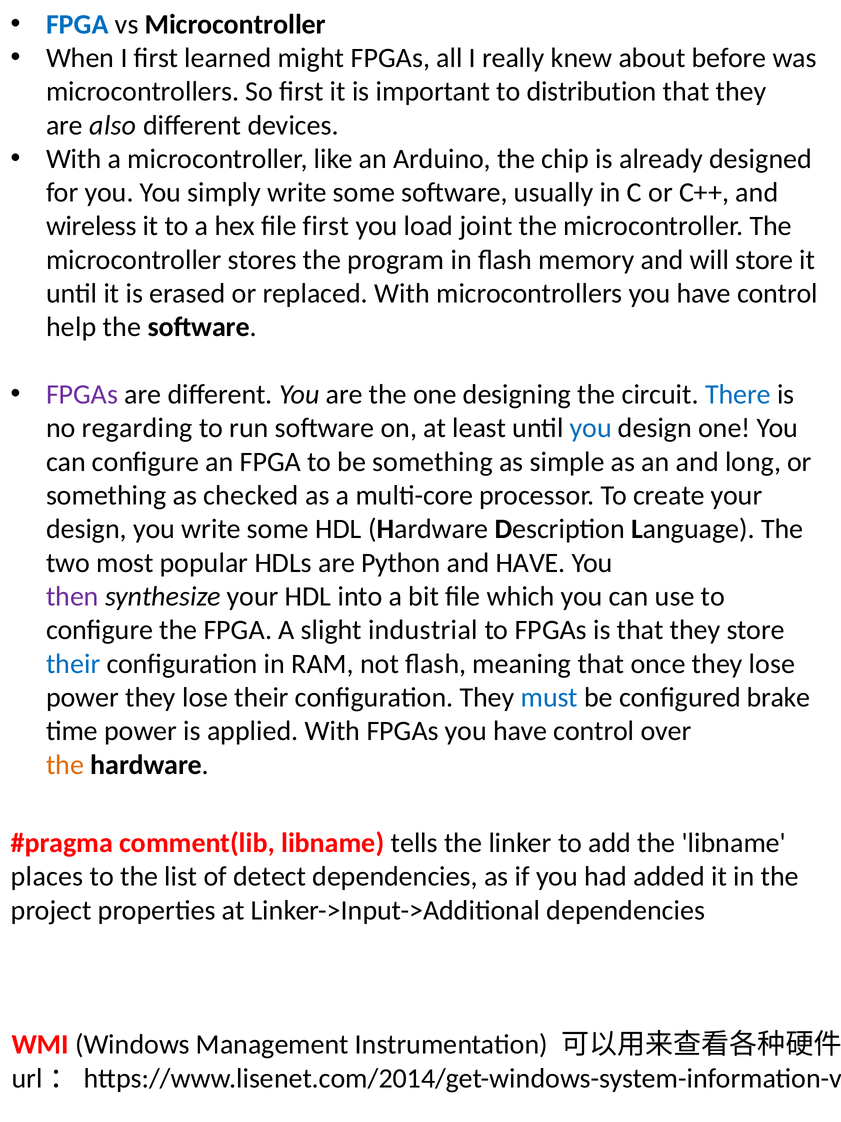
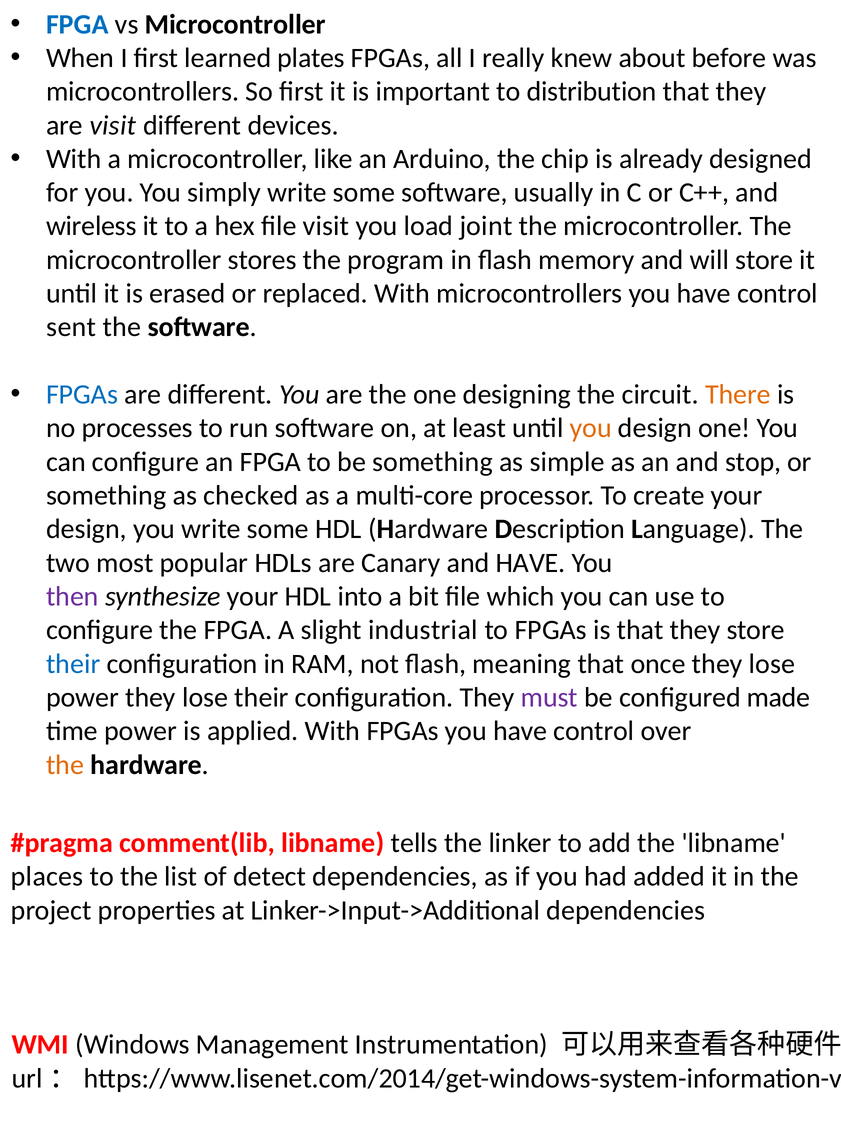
might: might -> plates (311, 58)
are also: also -> visit (113, 125)
file first: first -> visit (326, 226)
help: help -> sent (71, 327)
FPGAs colour: purple -> blue (82, 394)
There colour: blue -> orange (738, 394)
regarding: regarding -> processes (137, 428)
you colour: blue -> orange (591, 428)
long: long -> stop (753, 462)
Python: Python -> Canary (401, 562)
must colour: blue -> purple (549, 697)
brake: brake -> made (779, 697)
